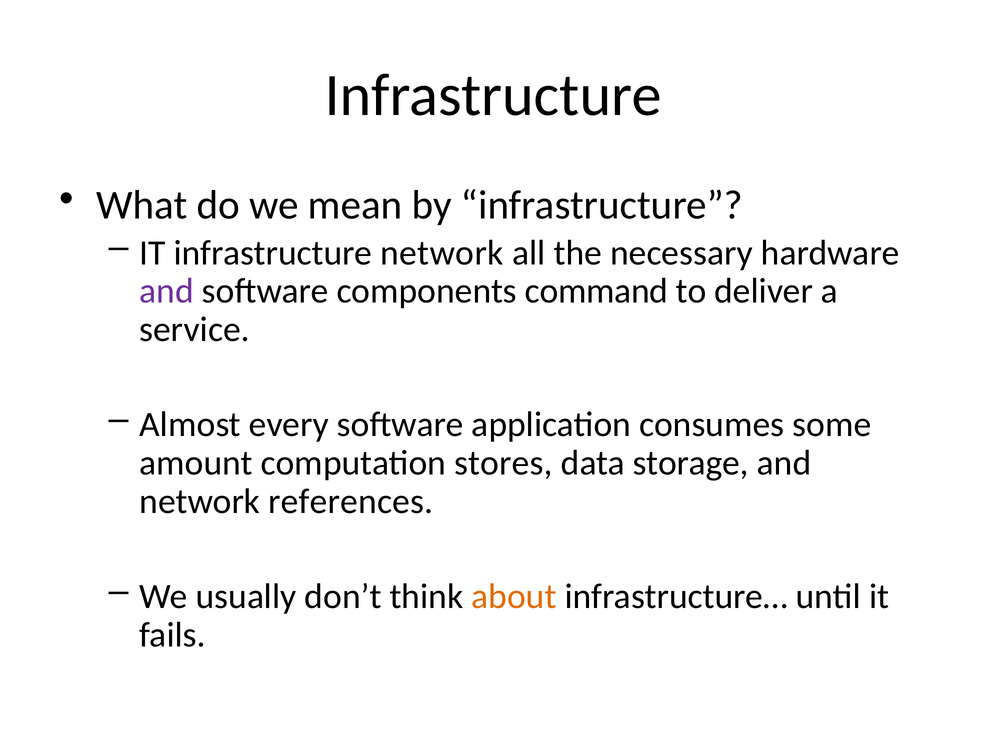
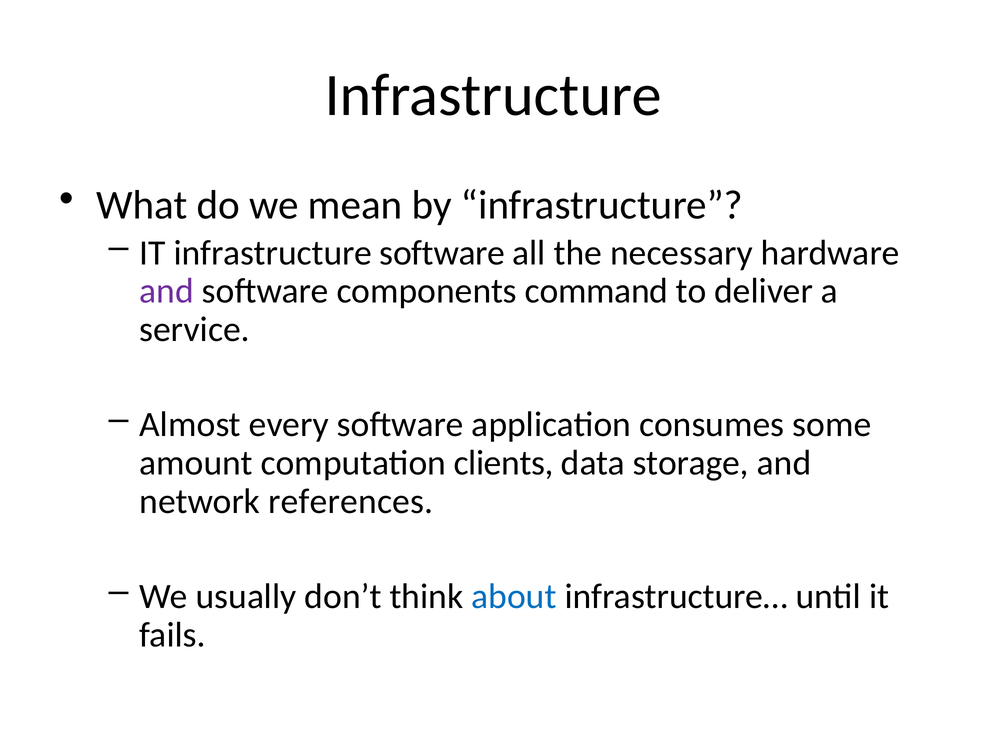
infrastructure network: network -> software (442, 253)
stores: stores -> clients (504, 463)
about colour: orange -> blue (514, 597)
